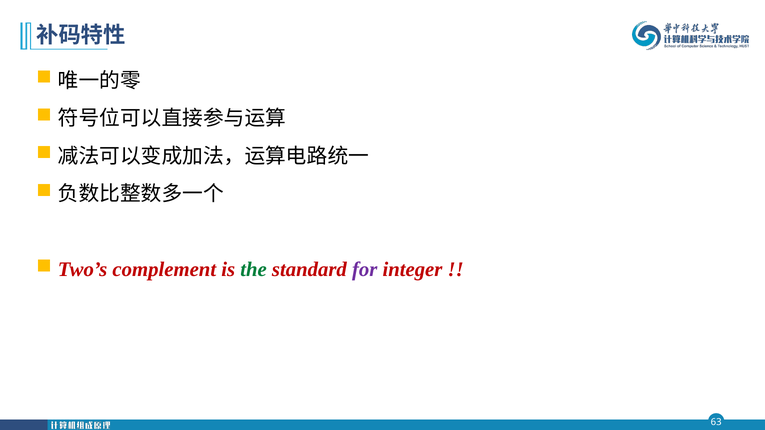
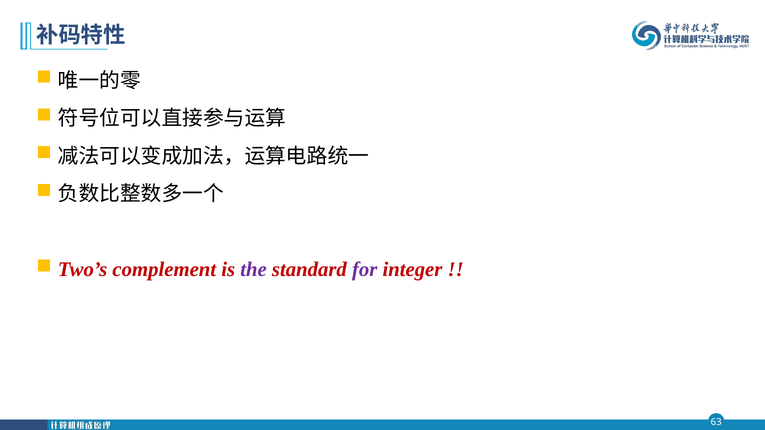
the colour: green -> purple (254, 270)
